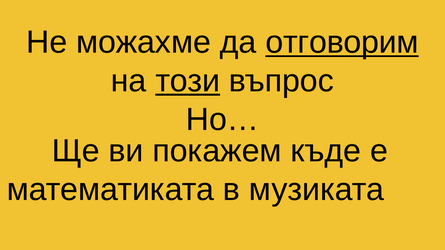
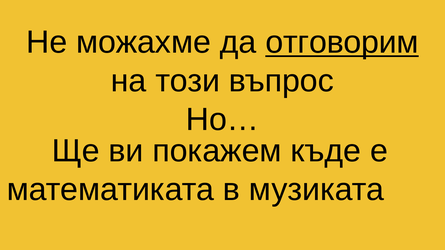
този underline: present -> none (188, 81)
